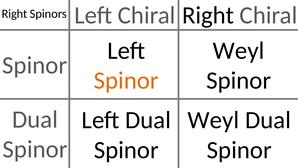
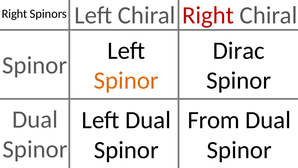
Right colour: black -> red (208, 15)
Weyl: Weyl -> Dirac (239, 51)
Weyl: Weyl -> From (214, 120)
